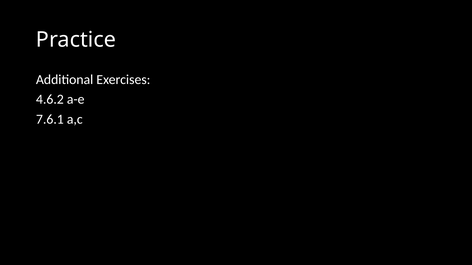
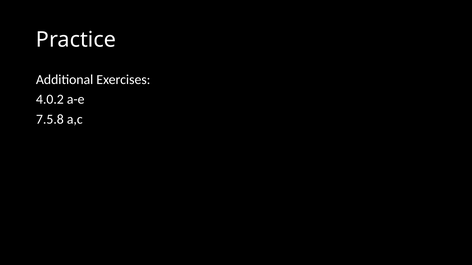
4.6.2: 4.6.2 -> 4.0.2 (50, 100)
7.6.1: 7.6.1 -> 7.5.8 (50, 119)
